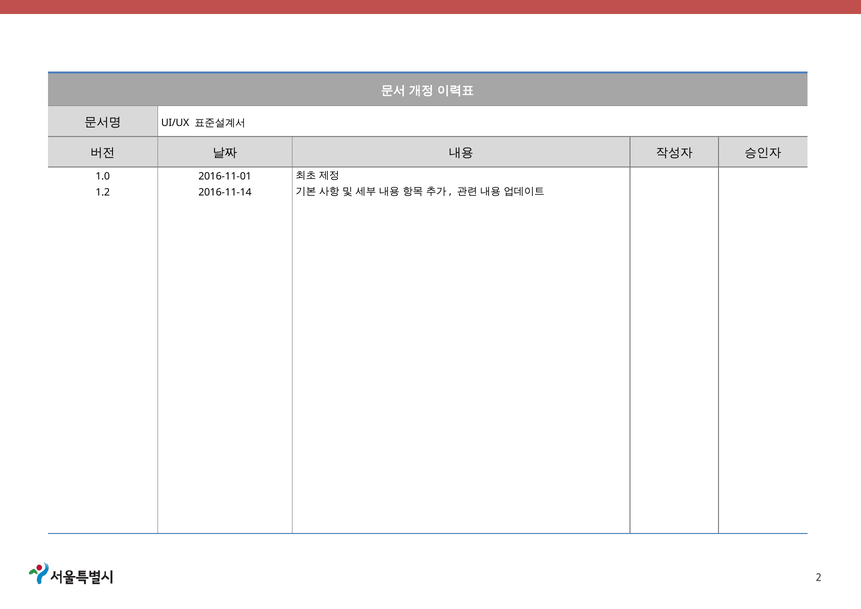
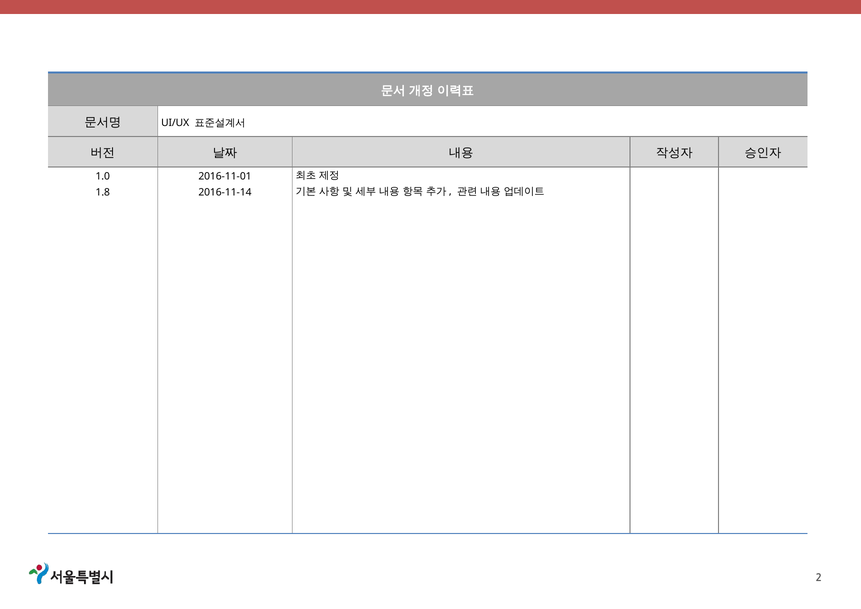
1.2: 1.2 -> 1.8 (103, 193)
